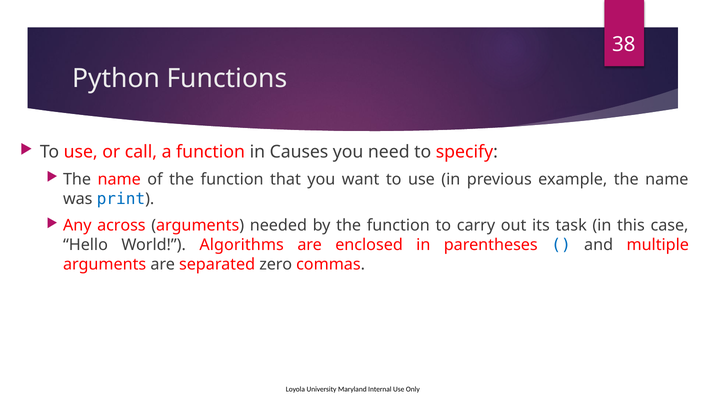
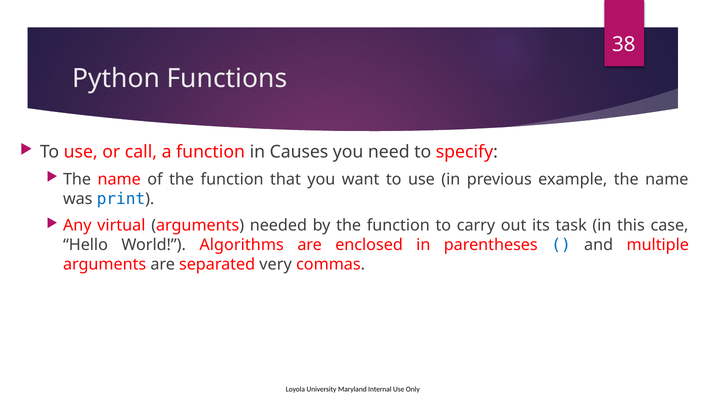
across: across -> virtual (121, 226)
zero: zero -> very (276, 264)
